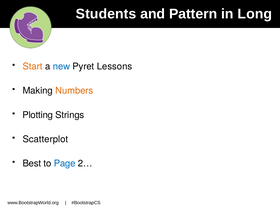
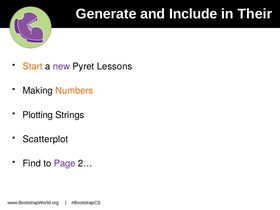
Students: Students -> Generate (106, 14)
Pattern: Pattern -> Include (193, 14)
Long: Long -> Their (255, 14)
new colour: blue -> purple (61, 66)
Best: Best -> Find (32, 163)
Page colour: blue -> purple (65, 163)
